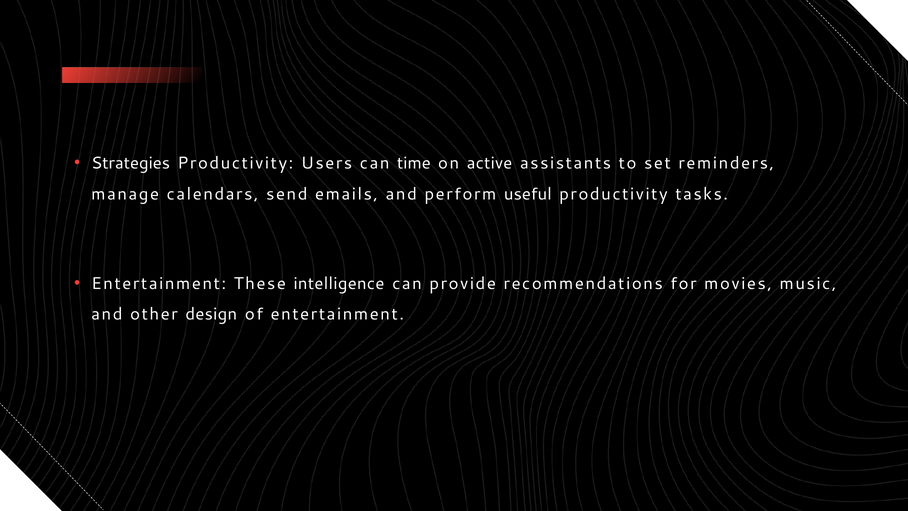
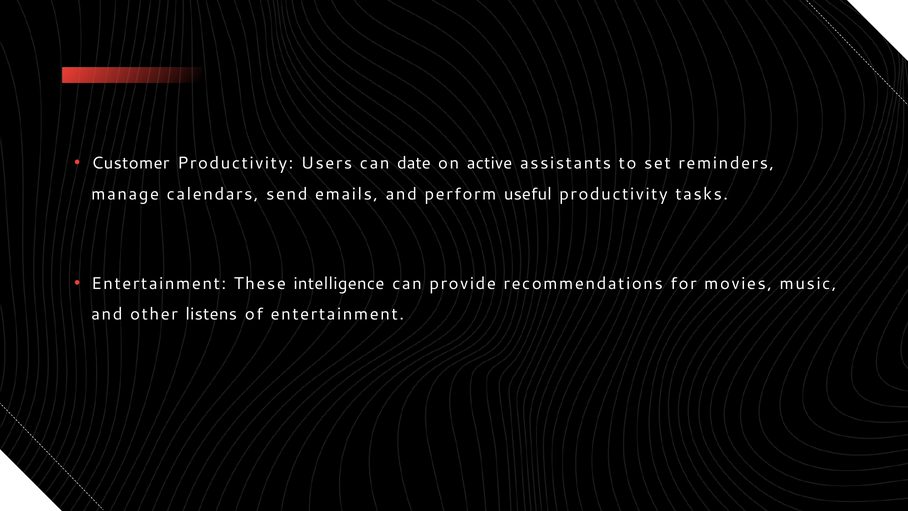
Strategies: Strategies -> Customer (130, 163)
time: time -> date (414, 163)
design: design -> listens (211, 314)
